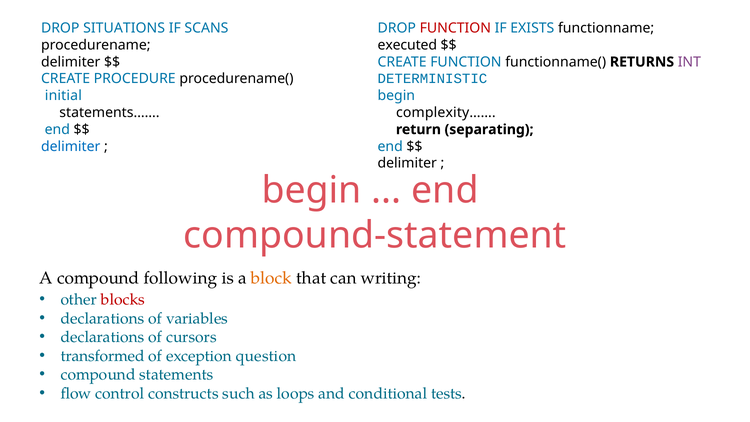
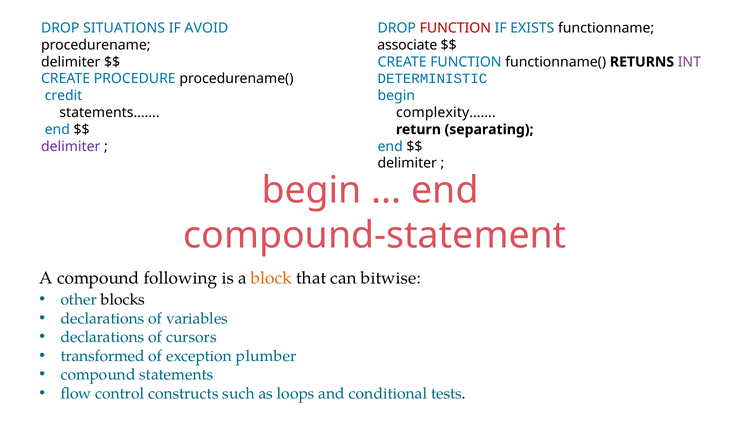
SCANS: SCANS -> AVOID (206, 28)
executed: executed -> associate (407, 45)
initial: initial -> credit (63, 96)
delimiter colour: blue -> purple (71, 146)
writing: writing -> bitwise (391, 278)
blocks colour: red -> black (123, 300)
question: question -> plumber (266, 356)
